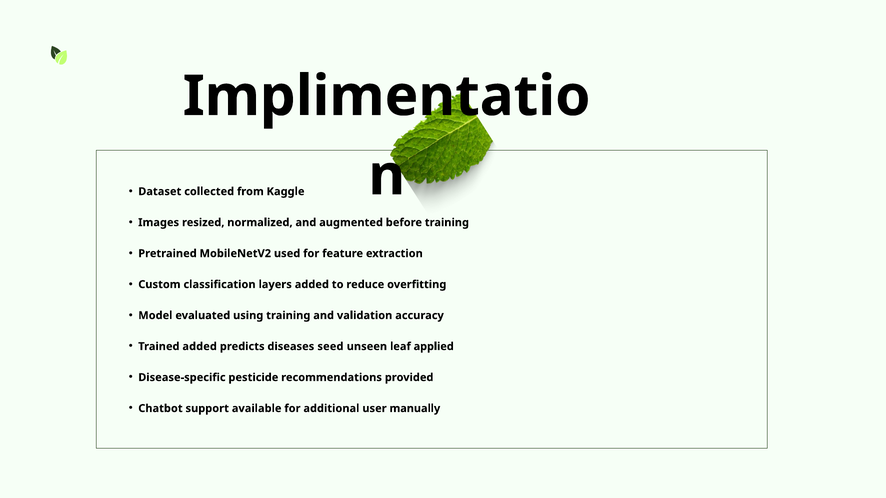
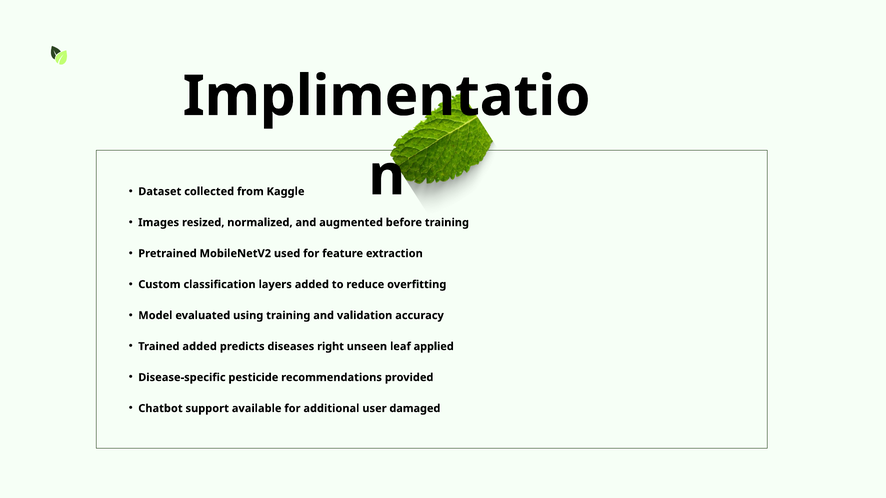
seed: seed -> right (331, 347)
manually: manually -> damaged (415, 409)
